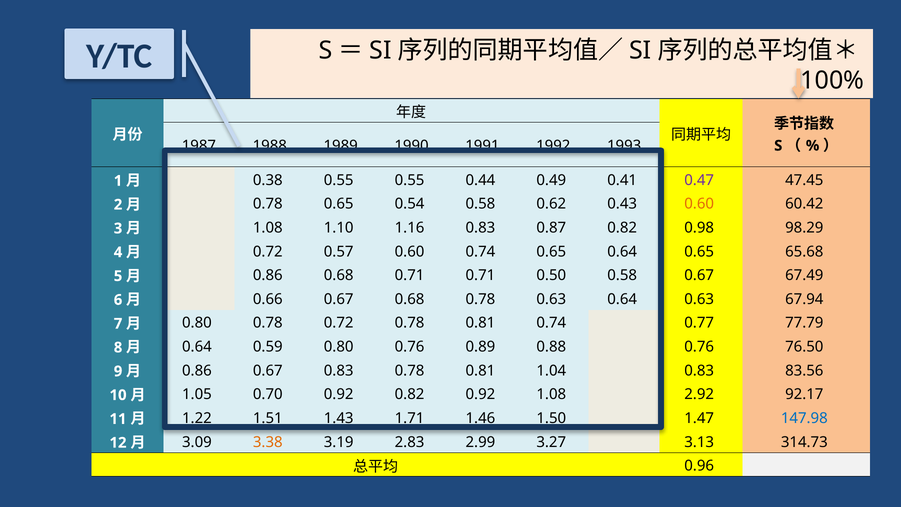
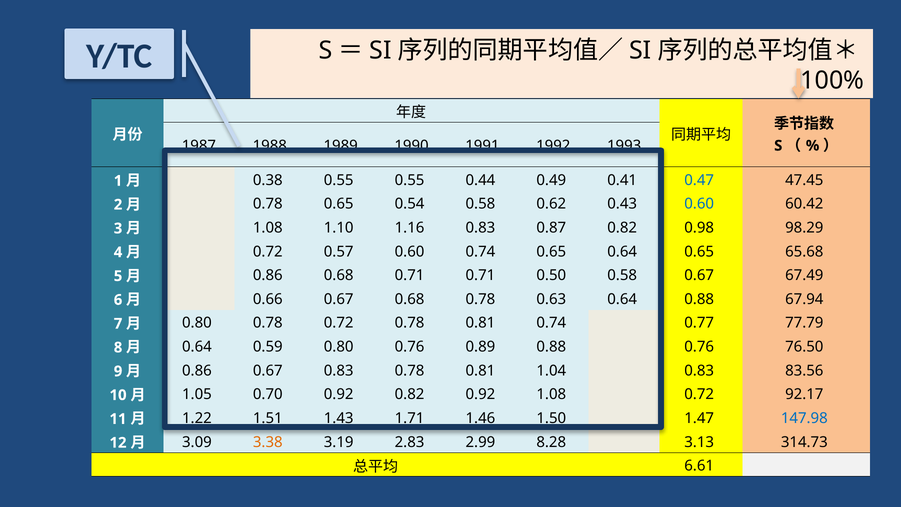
0.47 colour: purple -> blue (699, 180)
0.60 colour: orange -> blue (699, 204)
0.63: 0.63 -> 0.88 (699, 299)
2.92: 2.92 -> 0.72 (699, 394)
3.27: 3.27 -> 8.28 (551, 442)
0.96: 0.96 -> 6.61 (699, 466)
